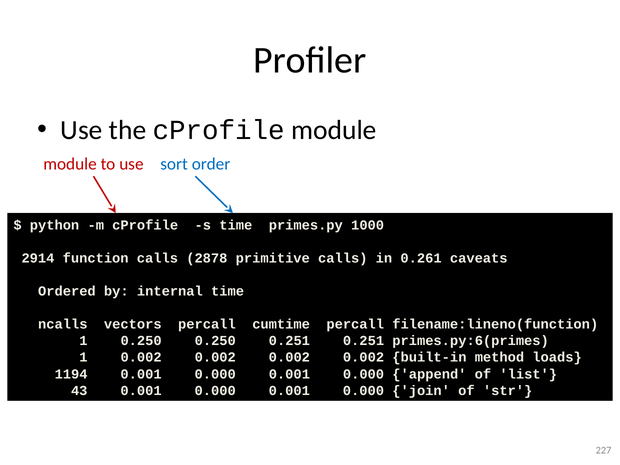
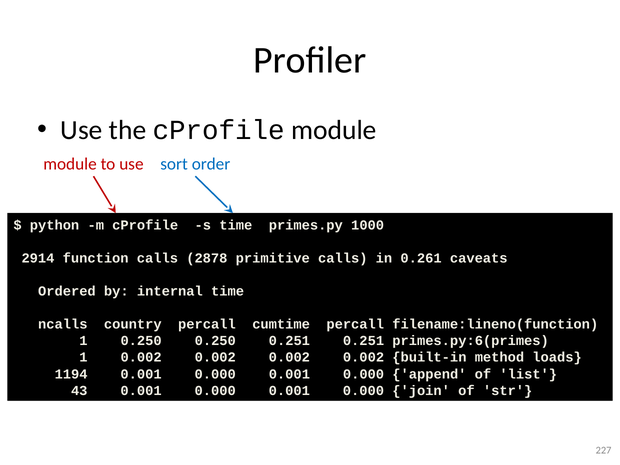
vectors: vectors -> country (133, 324)
